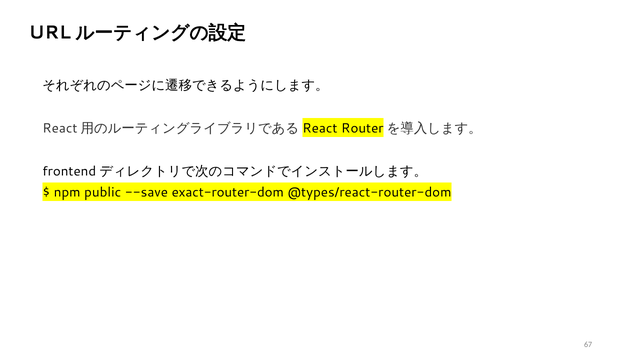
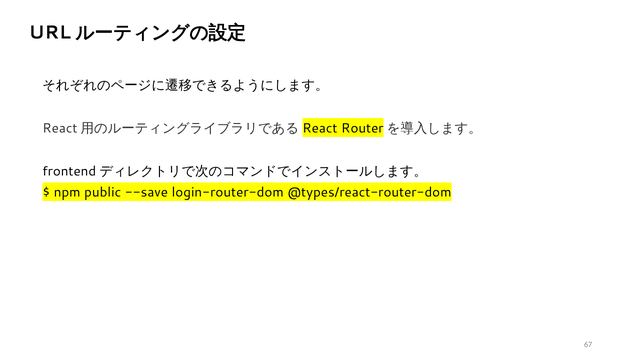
exact-router-dom: exact-router-dom -> login-router-dom (228, 192)
